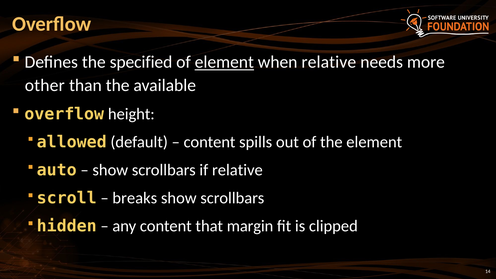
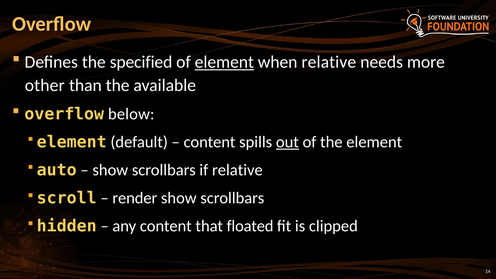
height: height -> below (131, 114)
allowed: allowed -> element (72, 142)
out underline: none -> present (287, 142)
breaks: breaks -> render (135, 198)
margin: margin -> floated (250, 226)
